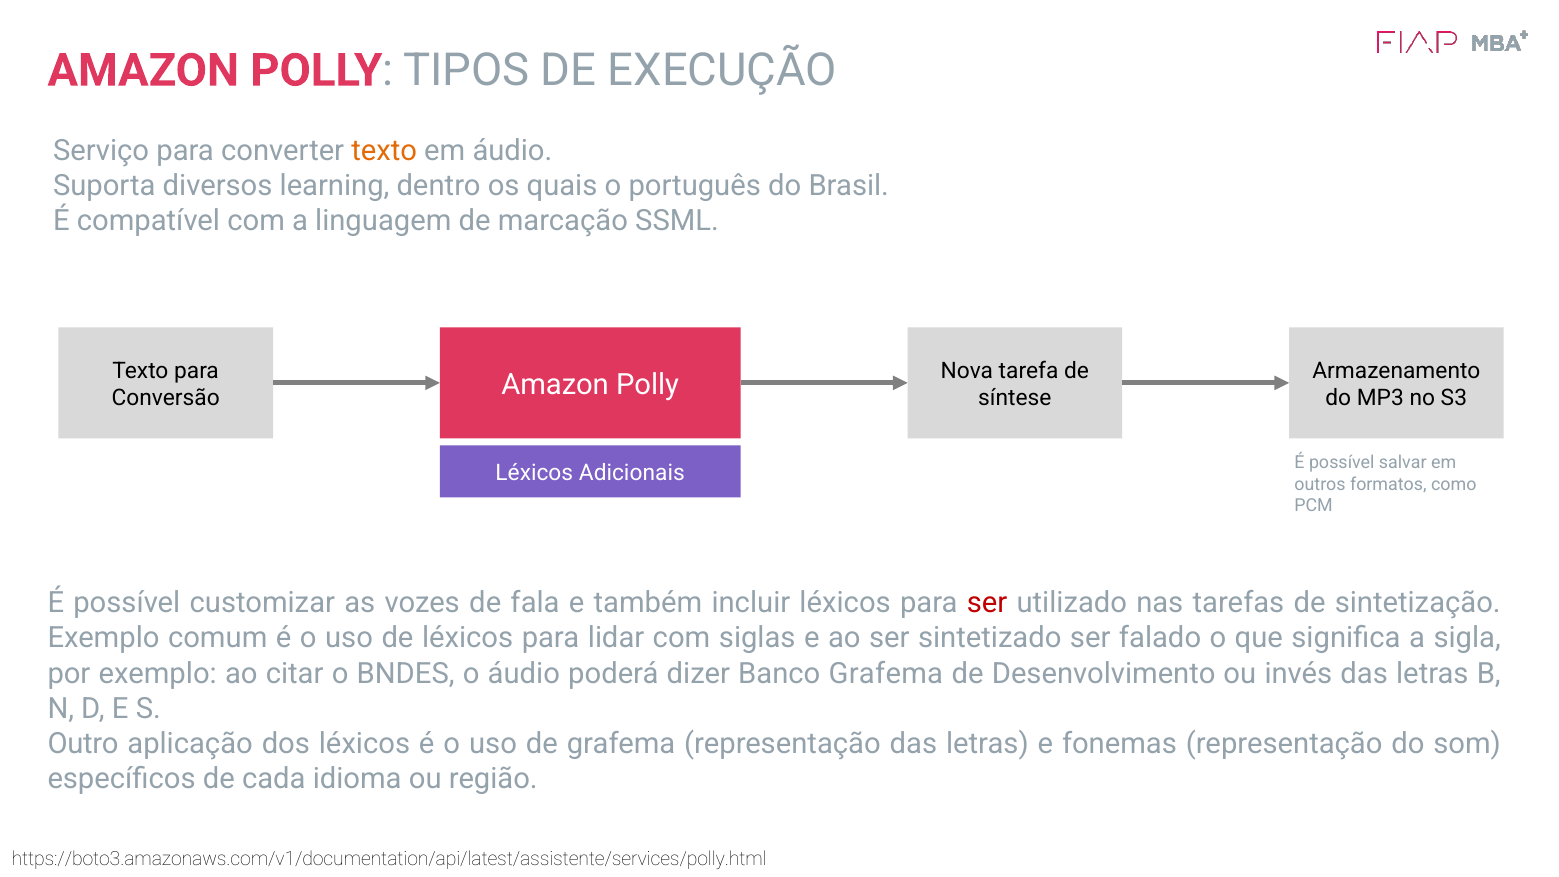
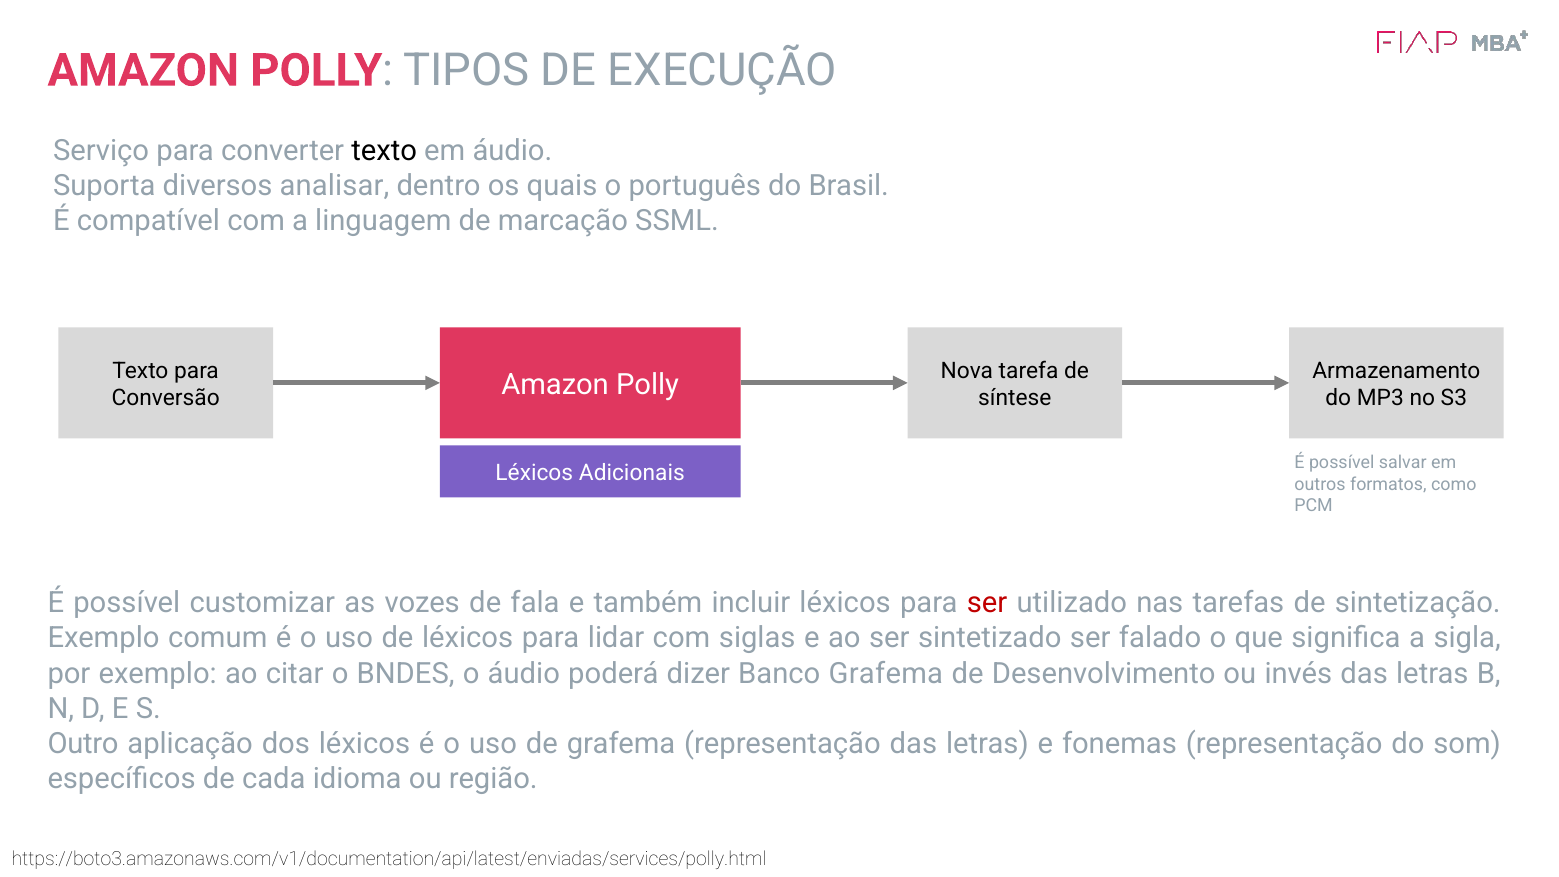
texto colour: orange -> black (384, 151)
learning: learning -> analisar (334, 186)
https://boto3.amazonaws.com/v1/documentation/api/latest/assistente/services/polly.html: https://boto3.amazonaws.com/v1/documentation/api/latest/assistente/services/polly.html -> https://boto3.amazonaws.com/v1/documentation/api/latest/enviadas/services/polly.html (389, 859)
